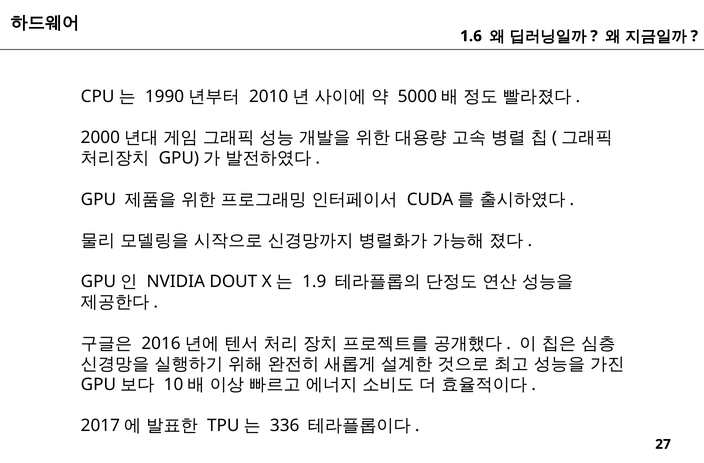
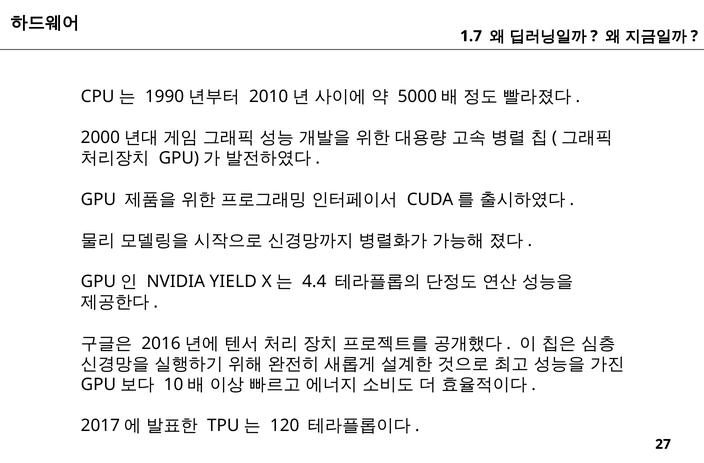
1.6: 1.6 -> 1.7 (471, 36)
DOUT: DOUT -> YIELD (233, 281)
1.9: 1.9 -> 4.4 (314, 281)
336: 336 -> 120 (285, 425)
